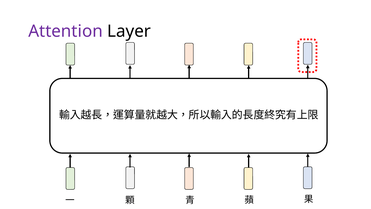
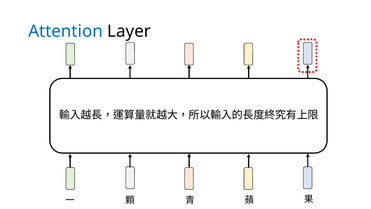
Attention colour: purple -> blue (66, 31)
